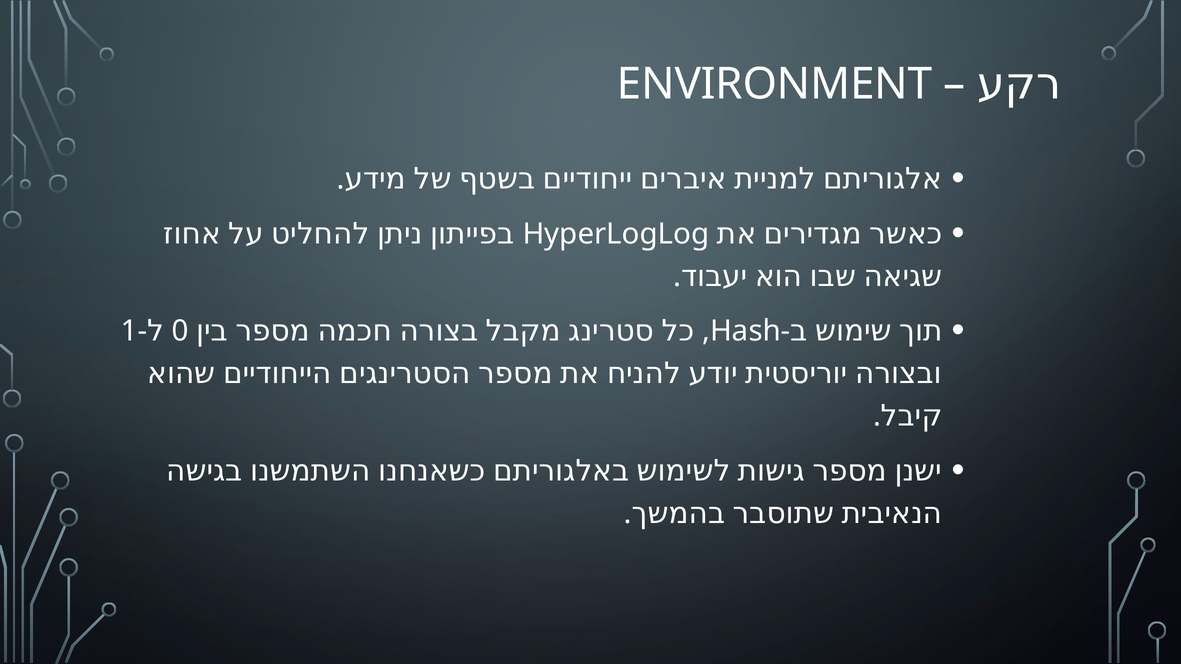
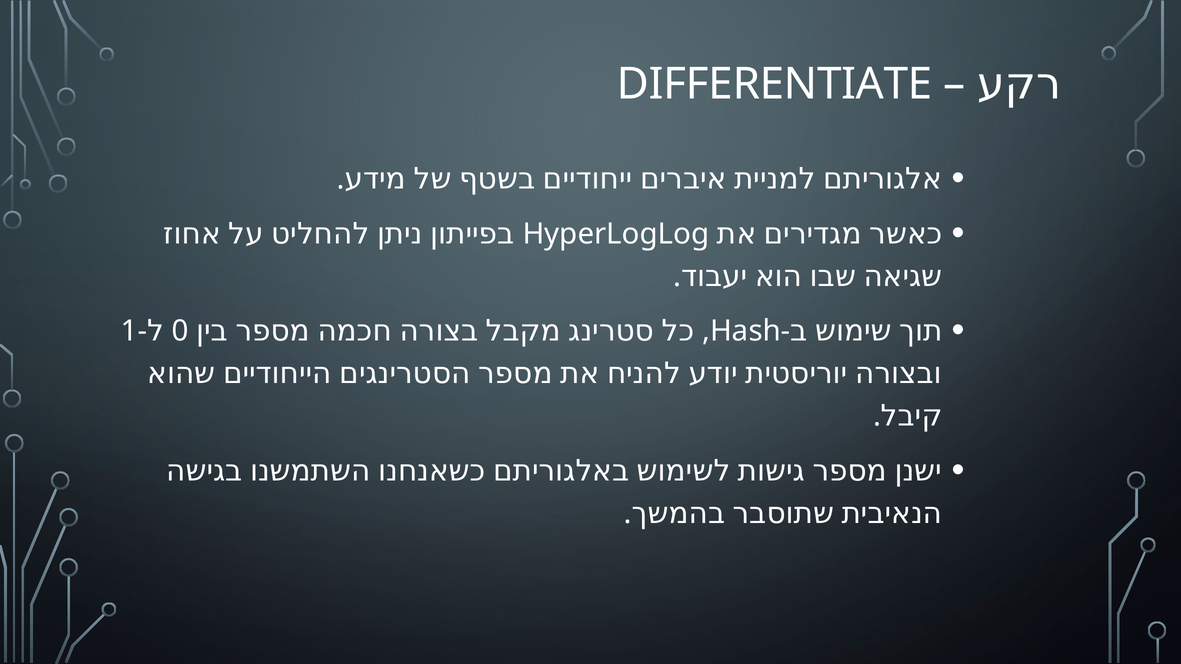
ENVIRONMENT: ENVIRONMENT -> DIFFERENTIATE (775, 84)
